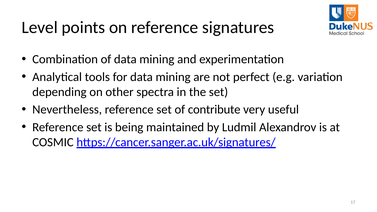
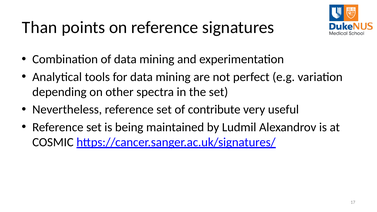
Level: Level -> Than (40, 27)
